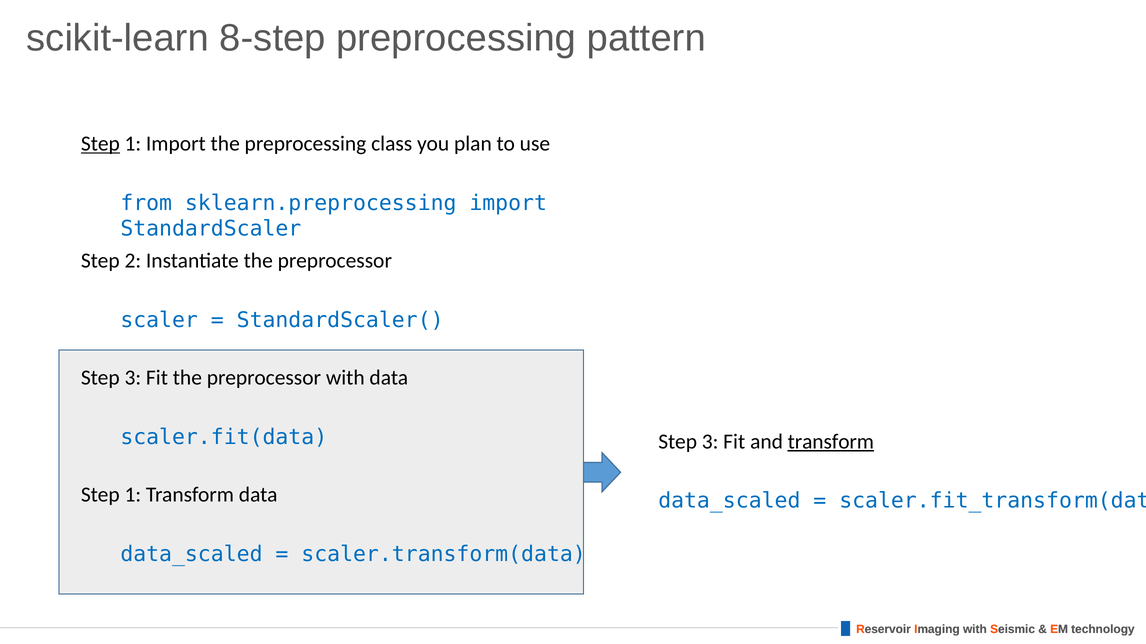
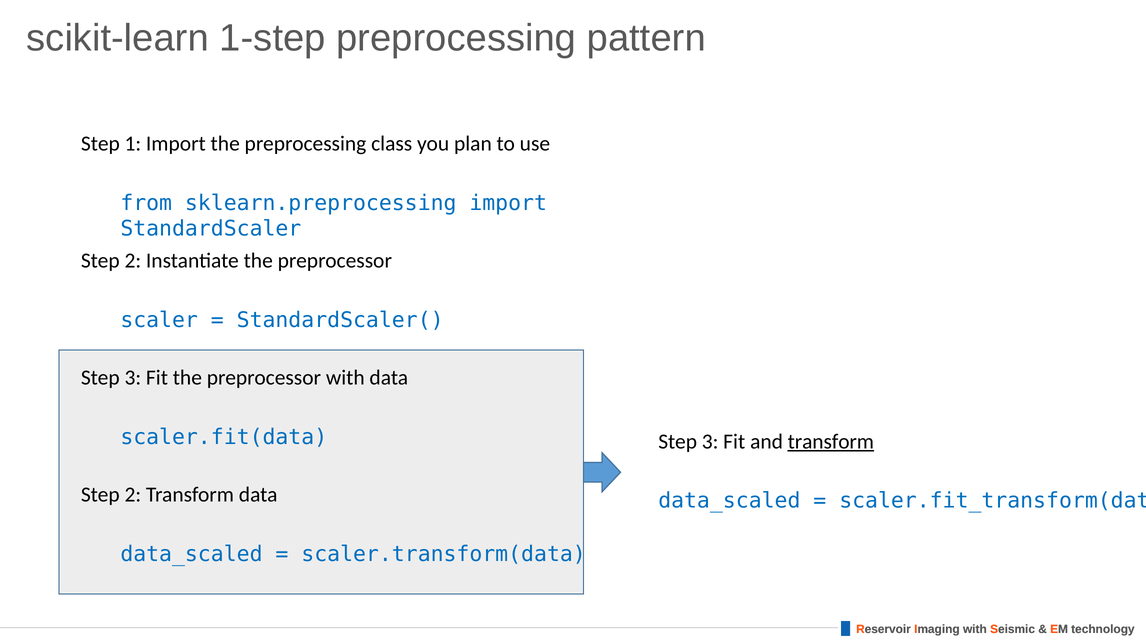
8-step: 8-step -> 1-step (273, 38)
Step underline: present -> none (100, 144)
1: 1 -> 2 (133, 495)
